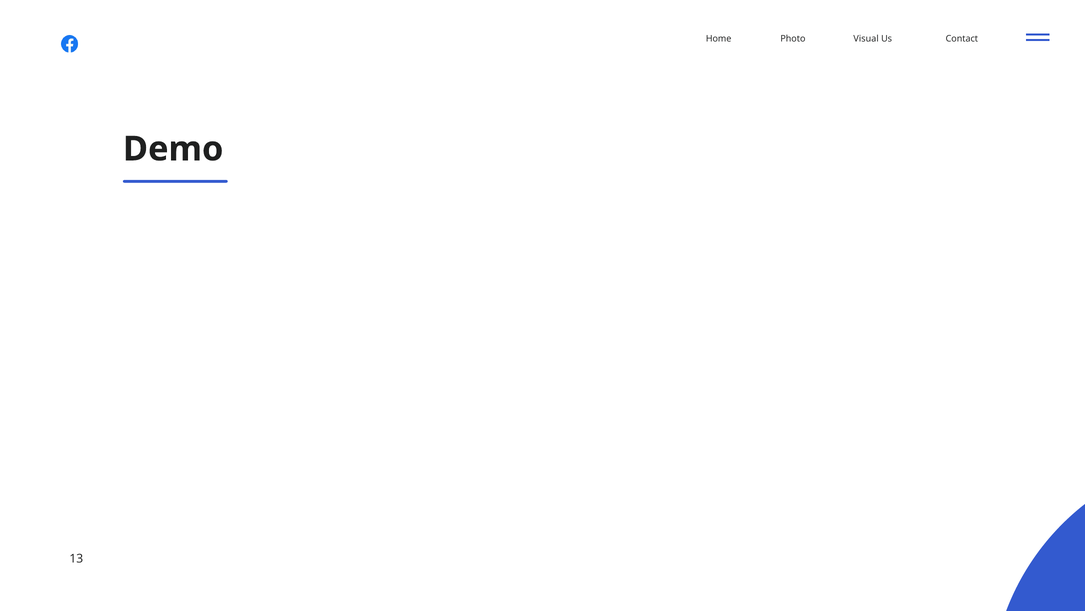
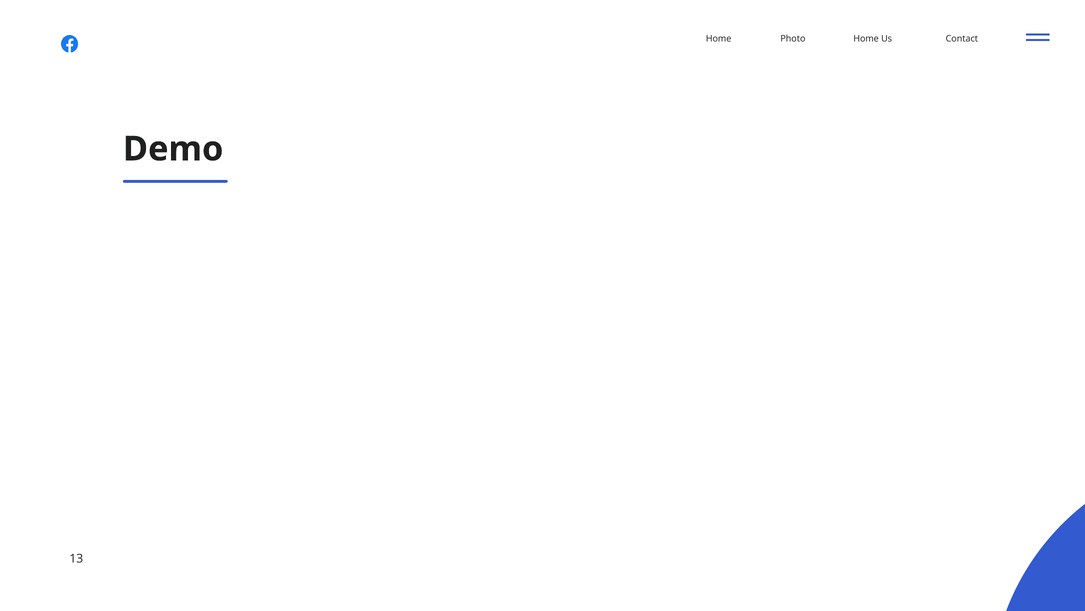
Visual: Visual -> Home (866, 39)
